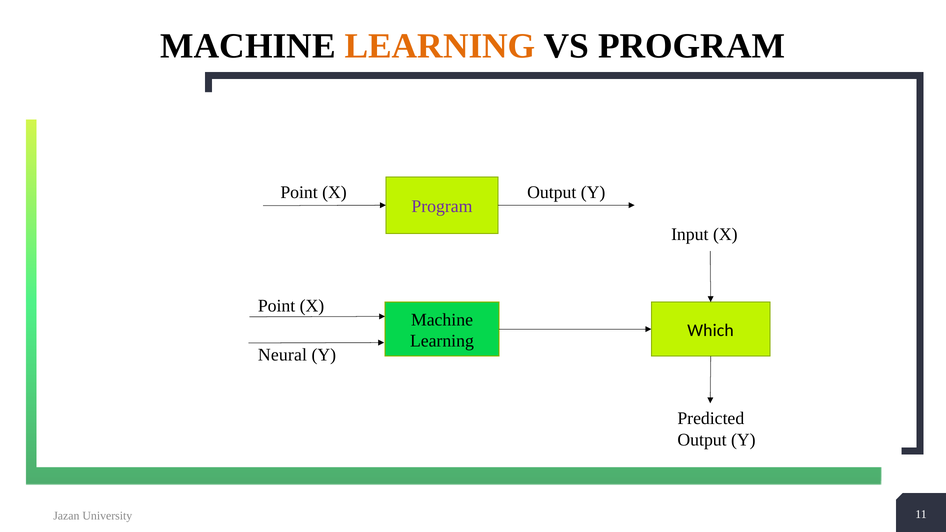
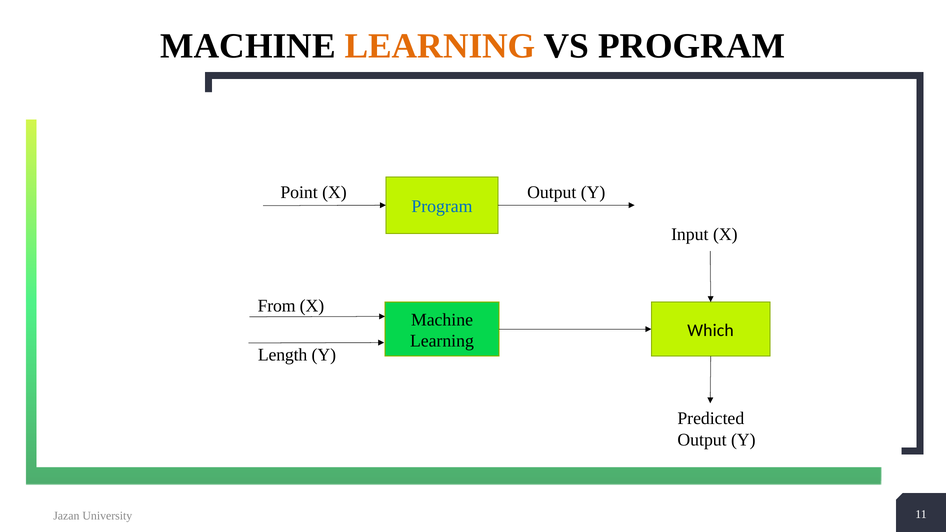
Program colour: purple -> blue (442, 206)
Point: Point -> From (277, 306)
Neural: Neural -> Length (283, 355)
